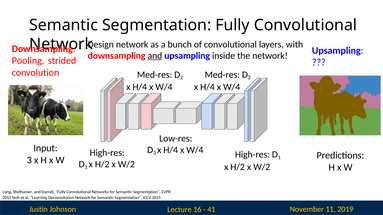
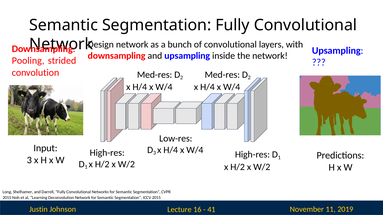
and underline: present -> none (155, 56)
